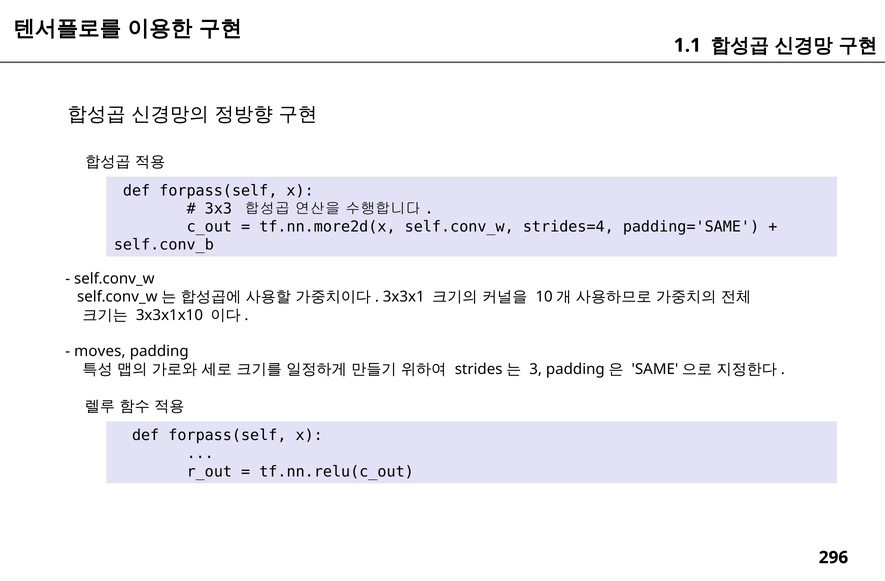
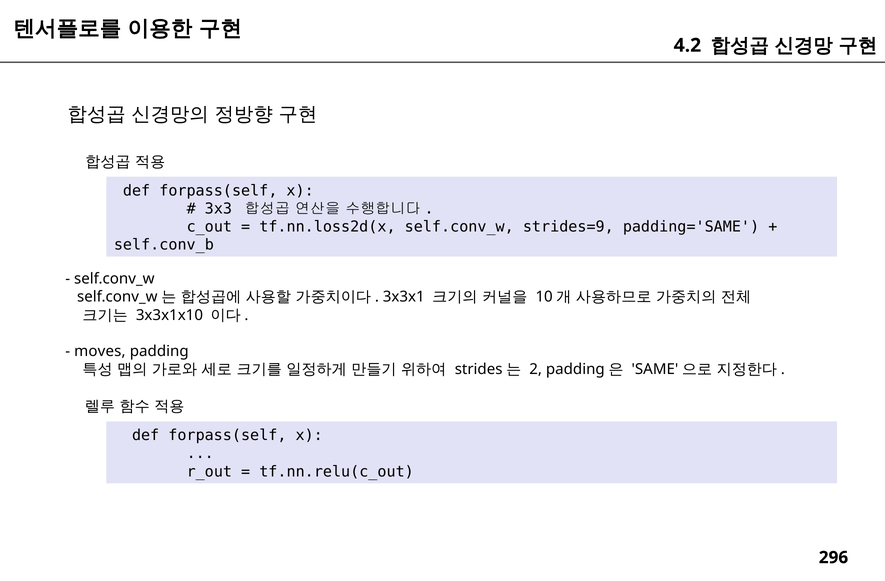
1.1: 1.1 -> 4.2 (687, 45)
tf.nn.more2d(x: tf.nn.more2d(x -> tf.nn.loss2d(x (327, 227)
strides=4: strides=4 -> strides=9 (568, 227)
3: 3 -> 2 (536, 369)
